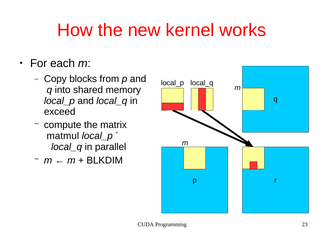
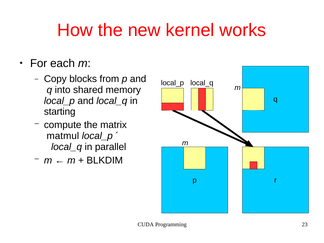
exceed: exceed -> starting (60, 112)
